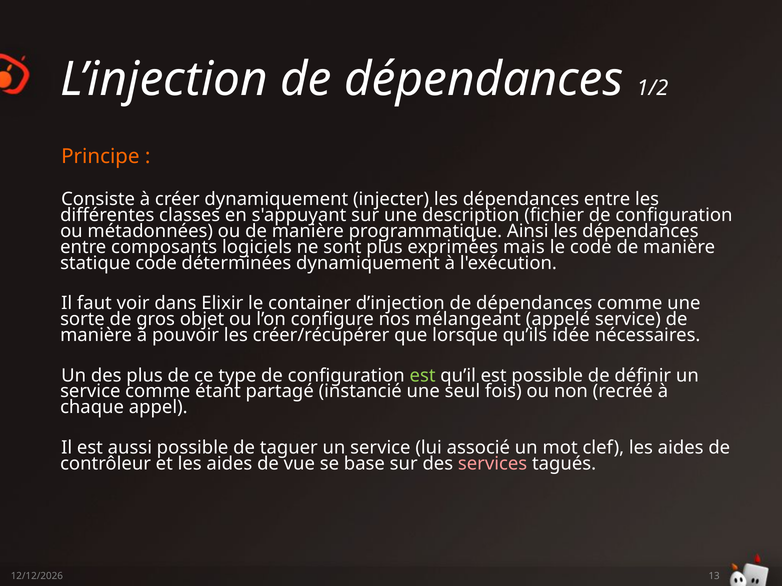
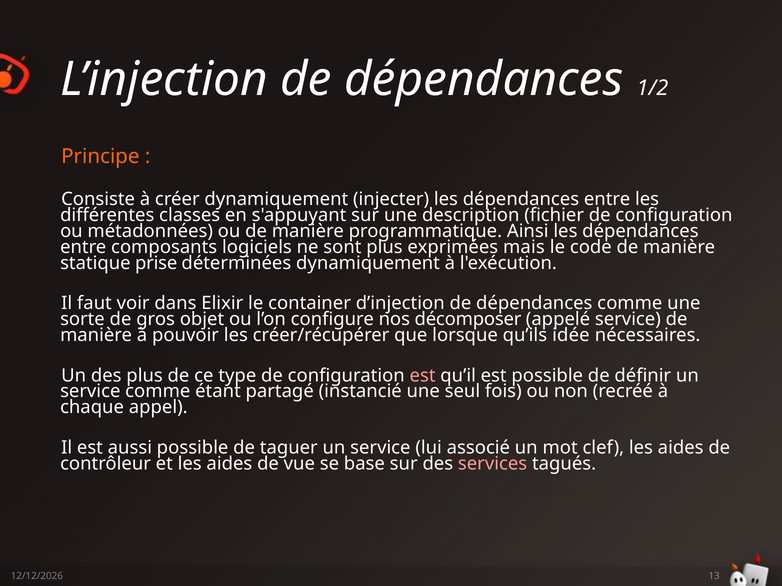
statique code: code -> prise (156, 263)
mélangeant: mélangeant -> décomposer (468, 319)
est colour: light green -> pink (423, 376)
